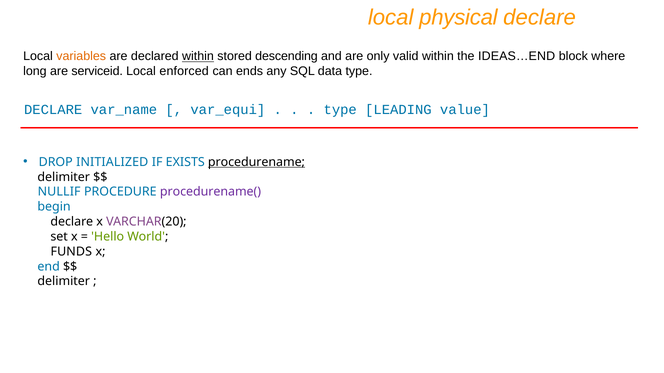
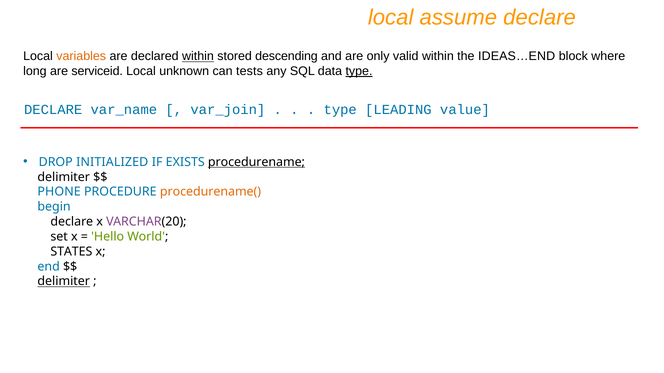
physical: physical -> assume (458, 17)
enforced: enforced -> unknown (184, 71)
ends: ends -> tests (249, 71)
type underline: none -> present (359, 71)
var_equi: var_equi -> var_join (228, 110)
NULLIF: NULLIF -> PHONE (59, 192)
procedurename( colour: purple -> orange (210, 192)
FUNDS: FUNDS -> STATES (71, 252)
delimiter underline: none -> present (64, 282)
